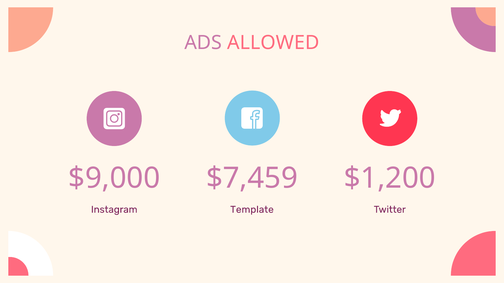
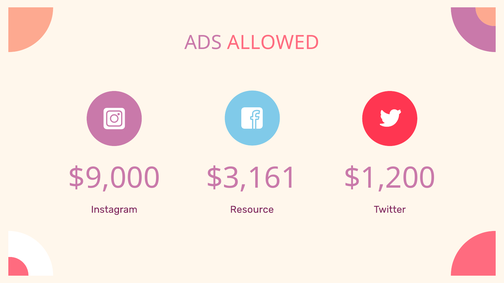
$7,459: $7,459 -> $3,161 (252, 179)
Template: Template -> Resource (252, 210)
